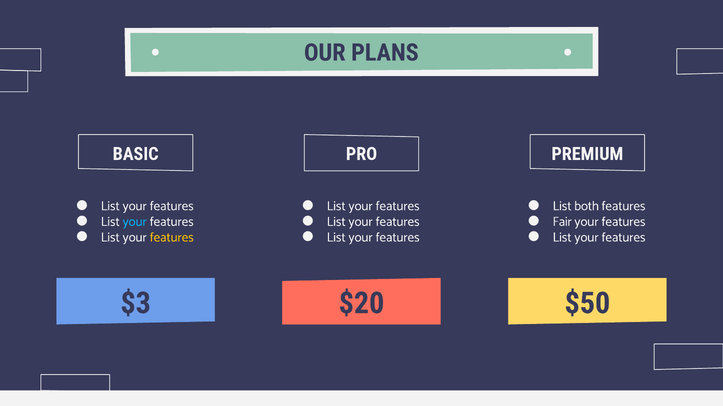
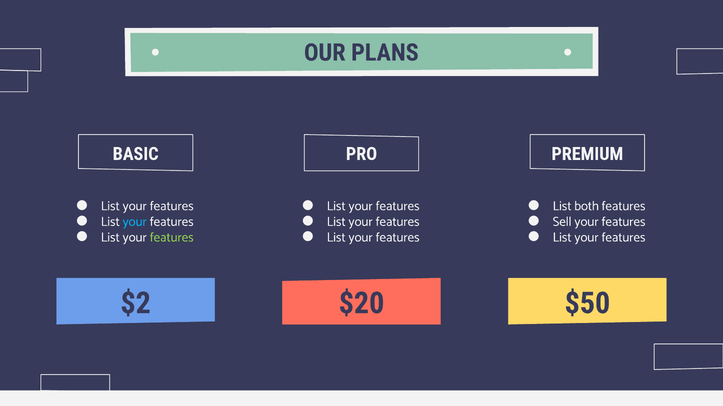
Fair: Fair -> Sell (562, 222)
features colour: yellow -> light green (172, 238)
$3: $3 -> $2 (136, 304)
